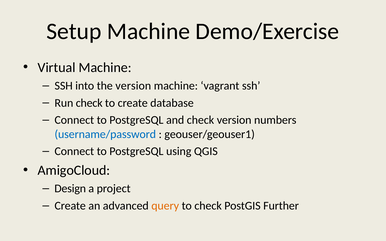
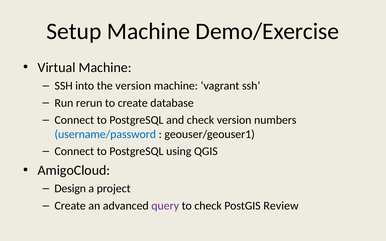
Run check: check -> rerun (89, 103)
query colour: orange -> purple (165, 206)
Further: Further -> Review (281, 206)
